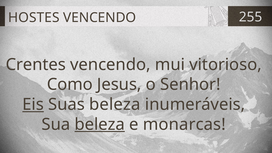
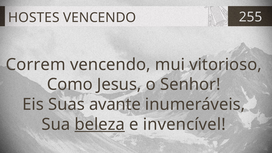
Crentes: Crentes -> Correm (36, 65)
Eis underline: present -> none (33, 104)
Suas beleza: beleza -> avante (115, 104)
monarcas: monarcas -> invencível (184, 124)
